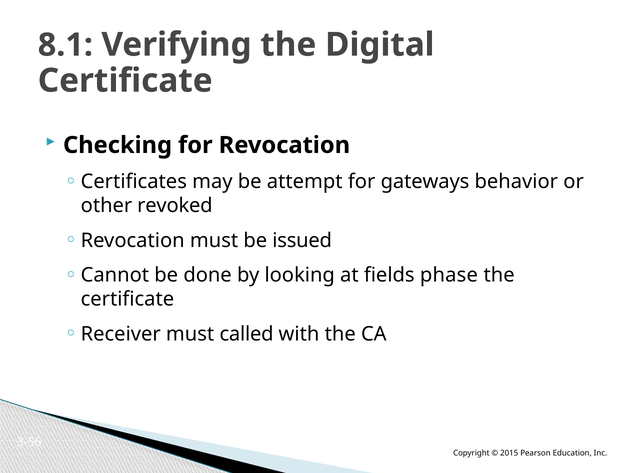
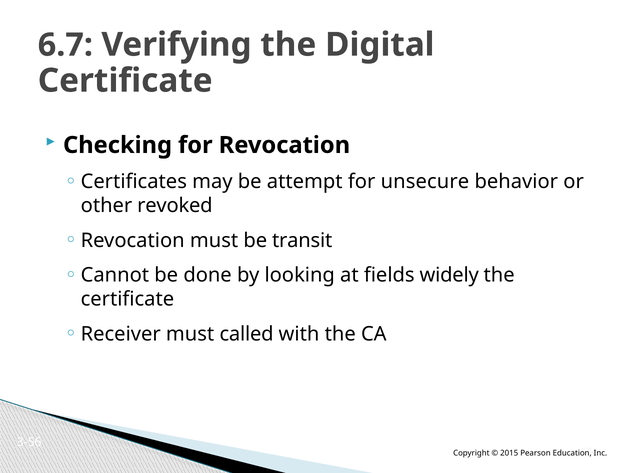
8.1: 8.1 -> 6.7 (65, 45)
gateways: gateways -> unsecure (425, 182)
issued: issued -> transit (302, 241)
phase: phase -> widely (449, 275)
